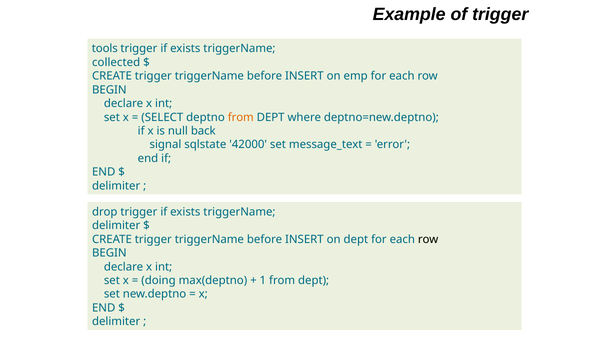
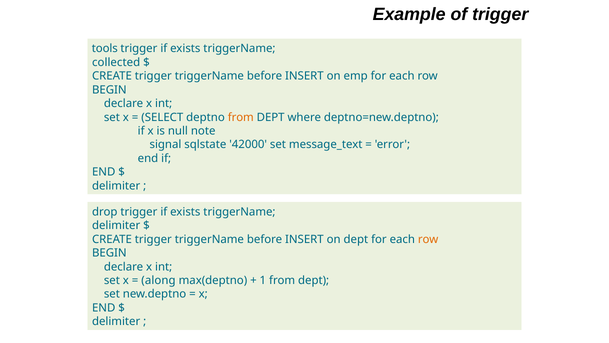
back: back -> note (203, 131)
row colour: black -> orange (428, 239)
doing: doing -> along (158, 280)
